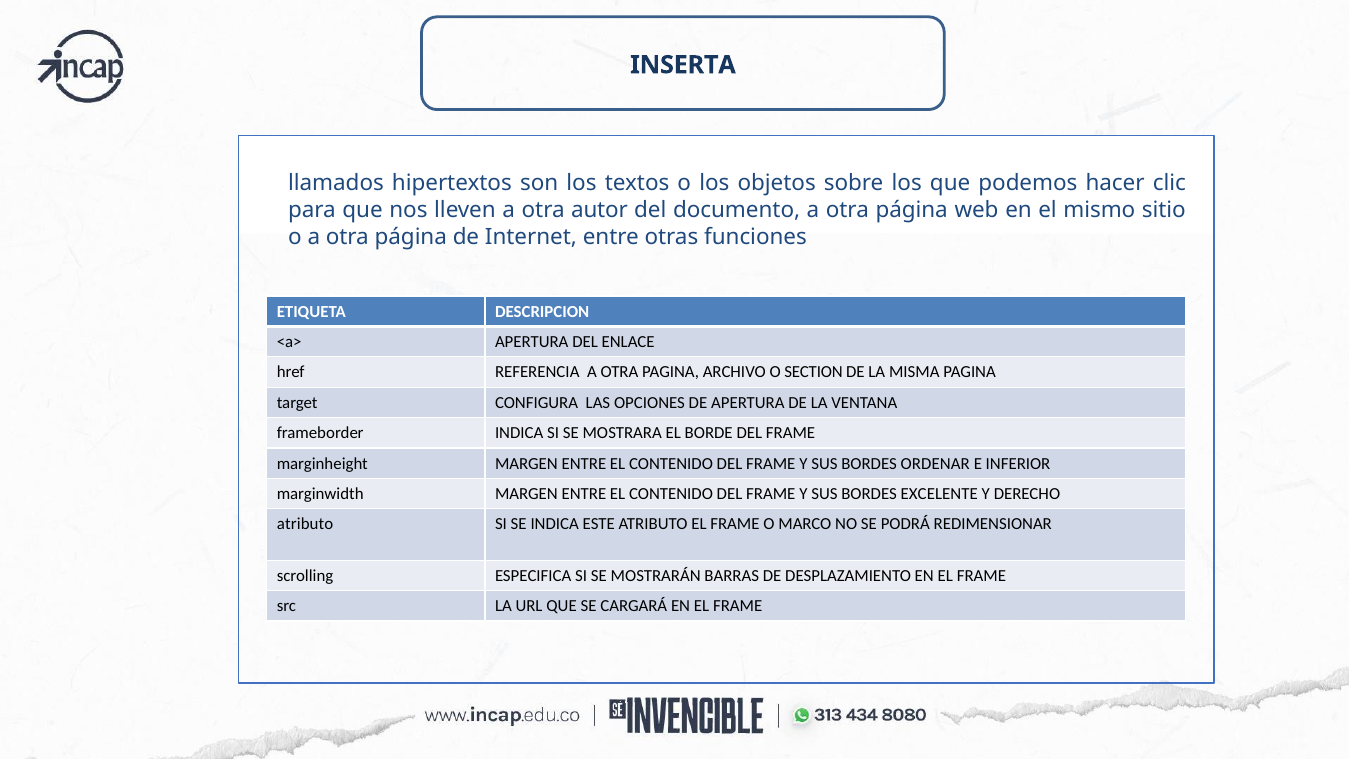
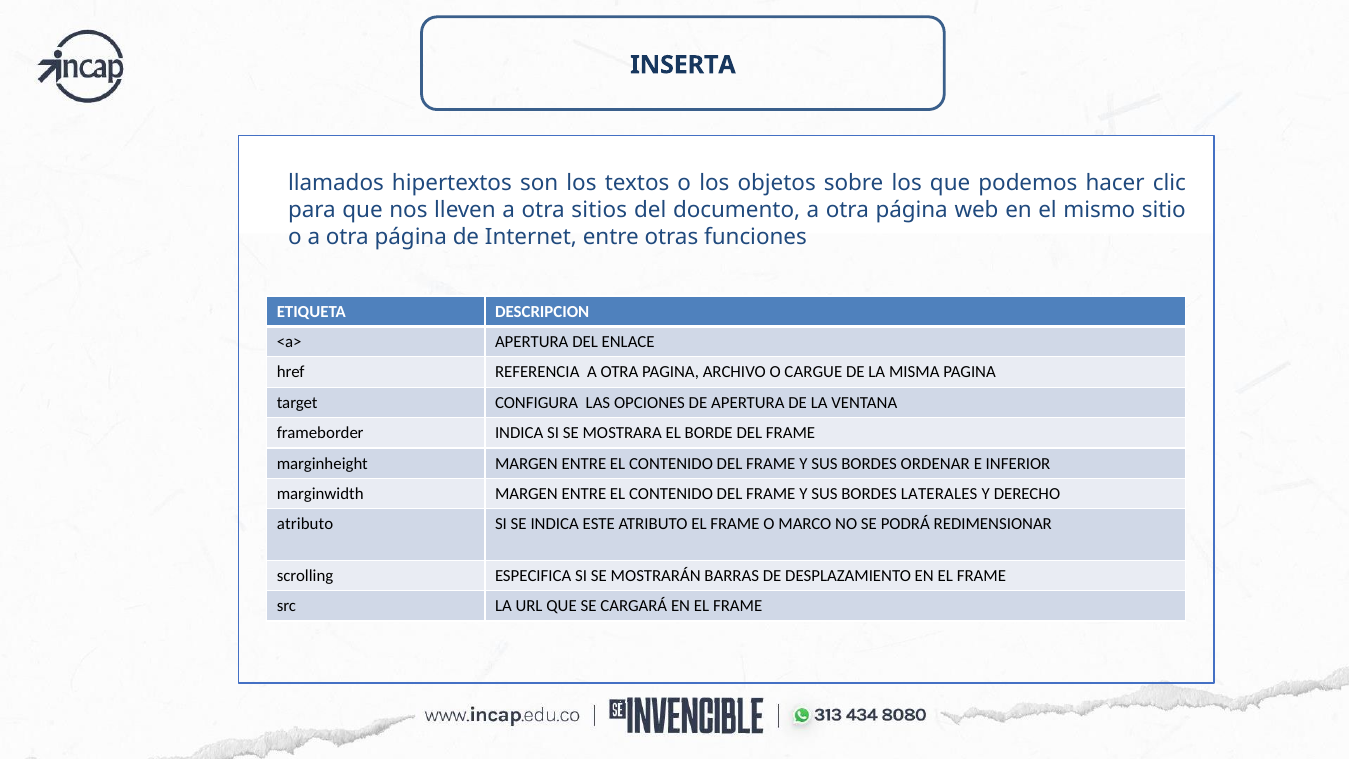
autor: autor -> sitios (599, 210)
SECTION: SECTION -> CARGUE (813, 372)
EXCELENTE: EXCELENTE -> LATERALES (939, 494)
